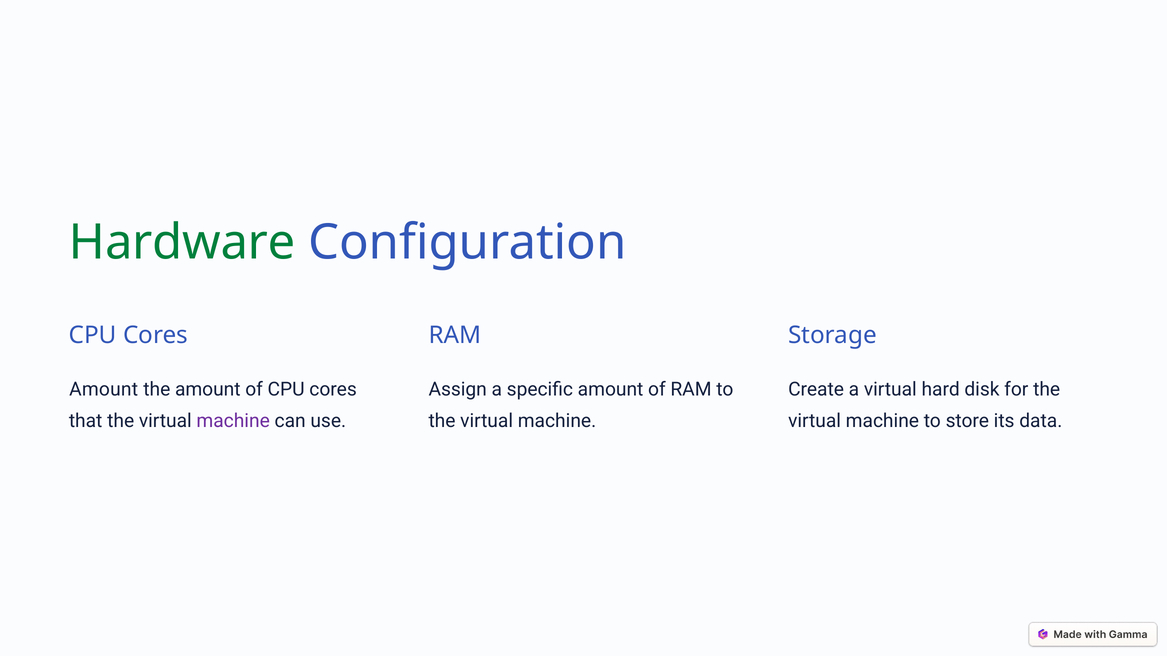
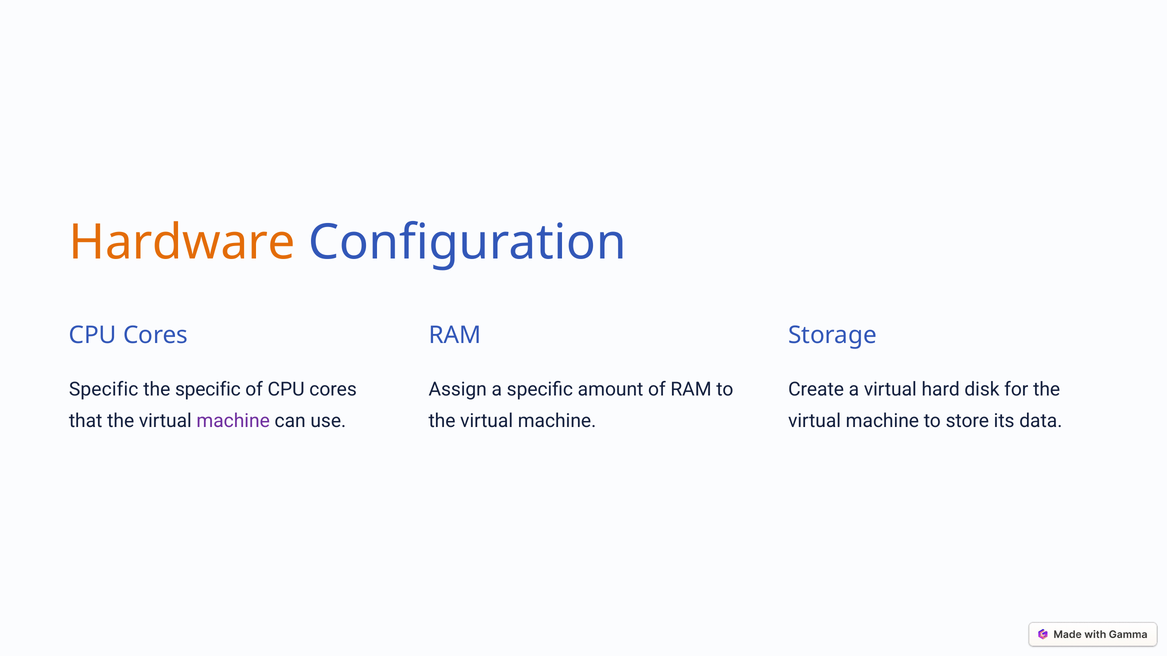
Hardware colour: green -> orange (182, 242)
Amount: Amount -> Specific (104, 390)
the amount: amount -> specific (208, 390)
